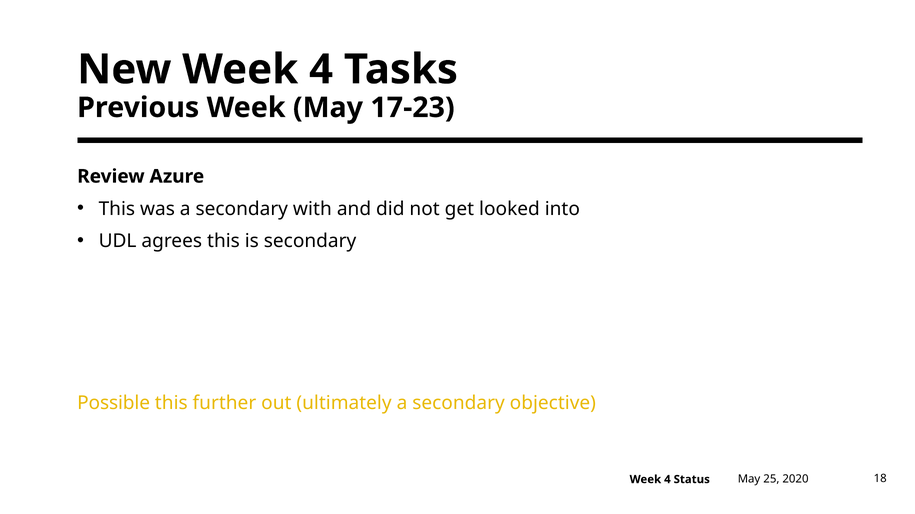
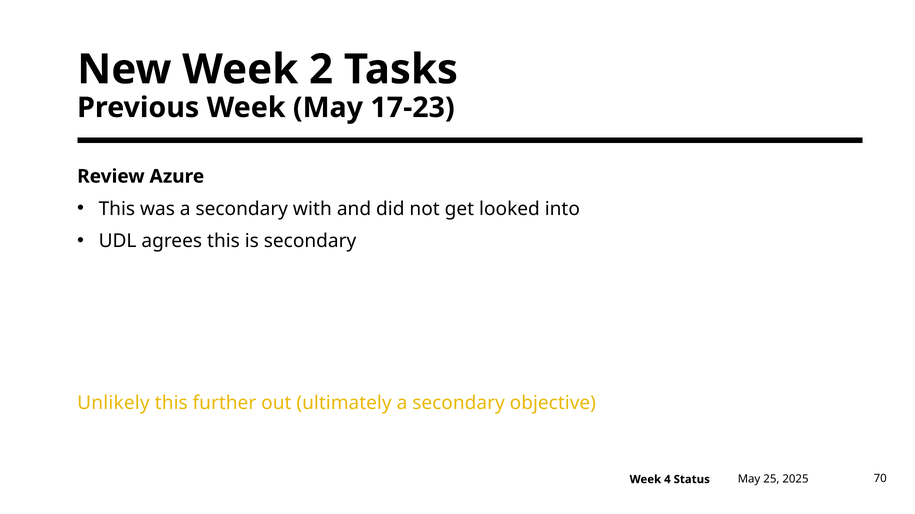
New Week 4: 4 -> 2 (321, 70)
Possible: Possible -> Unlikely (113, 404)
2020: 2020 -> 2025 (795, 480)
18: 18 -> 70 (880, 479)
